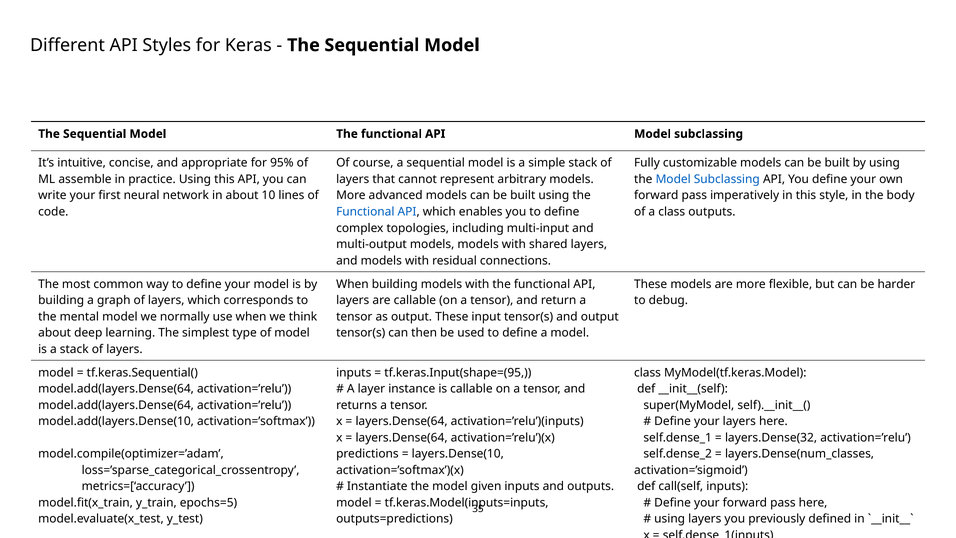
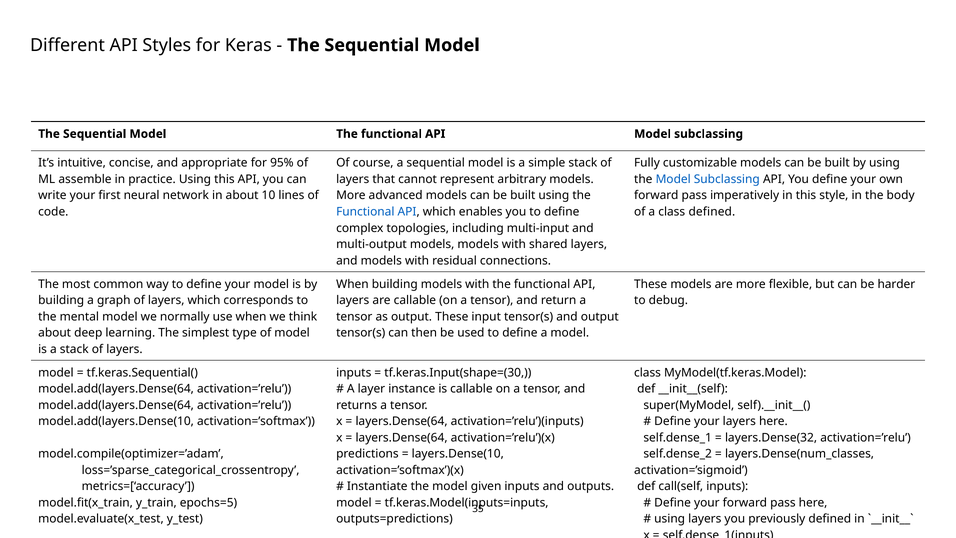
class outputs: outputs -> defined (712, 212)
tf.keras.Input(shape=(95: tf.keras.Input(shape=(95 -> tf.keras.Input(shape=(30 (458, 372)
